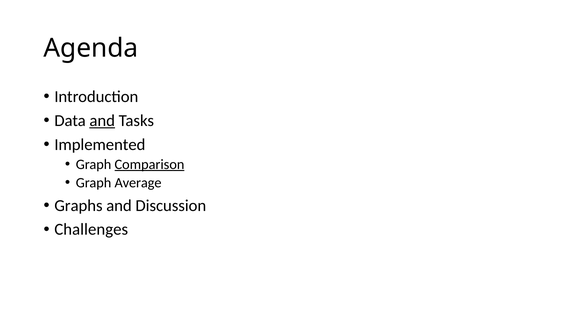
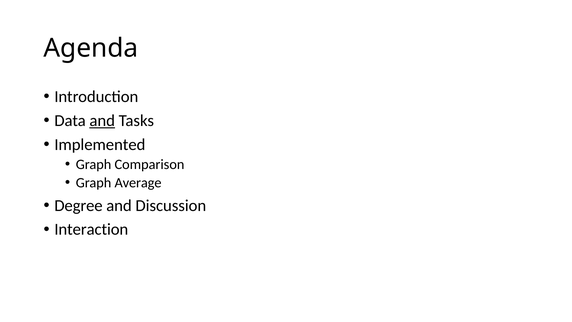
Comparison underline: present -> none (149, 164)
Graphs: Graphs -> Degree (78, 205)
Challenges: Challenges -> Interaction (91, 229)
